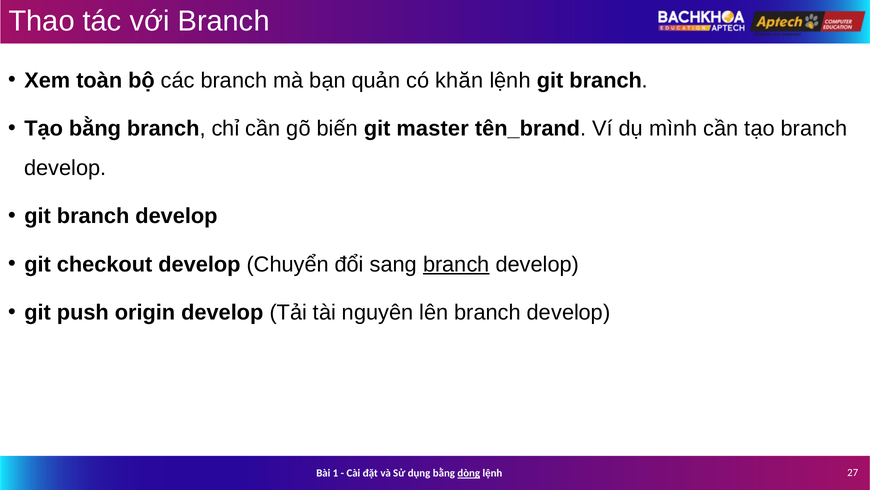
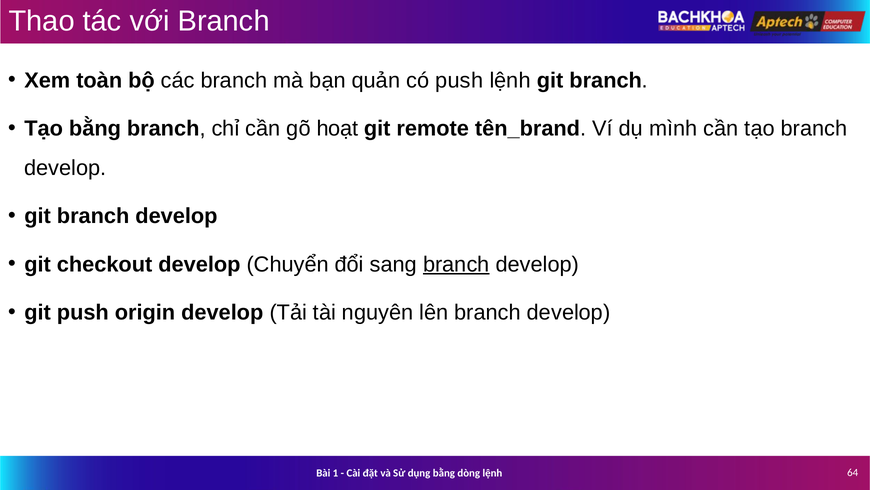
có khăn: khăn -> push (459, 80)
biến: biến -> hoạt (337, 129)
master: master -> remote (433, 129)
dòng underline: present -> none (469, 473)
27: 27 -> 64 (853, 472)
